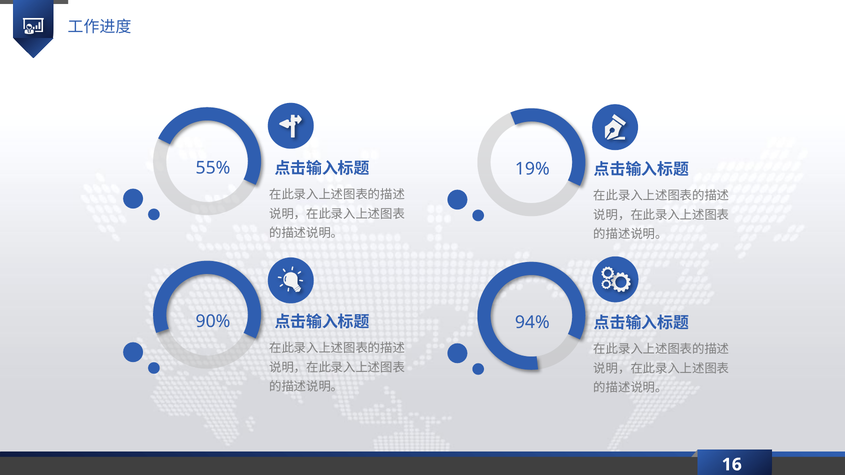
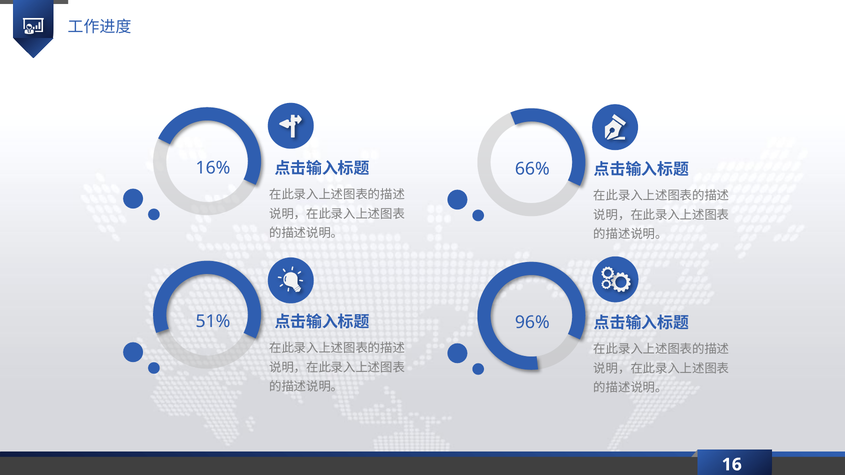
55%: 55% -> 16% (213, 168)
19%: 19% -> 66% (532, 169)
90%: 90% -> 51% (213, 322)
94%: 94% -> 96% (532, 323)
